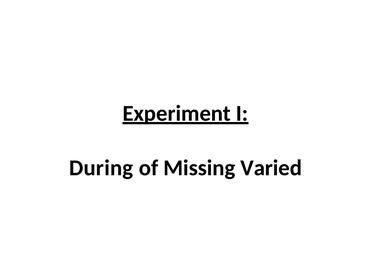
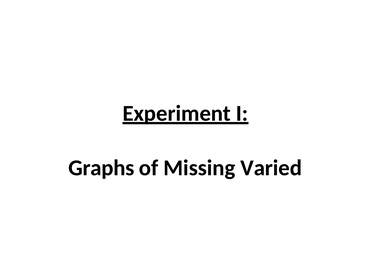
During: During -> Graphs (101, 168)
